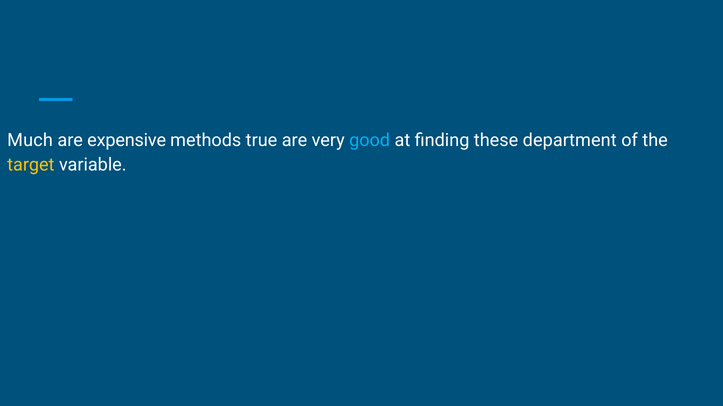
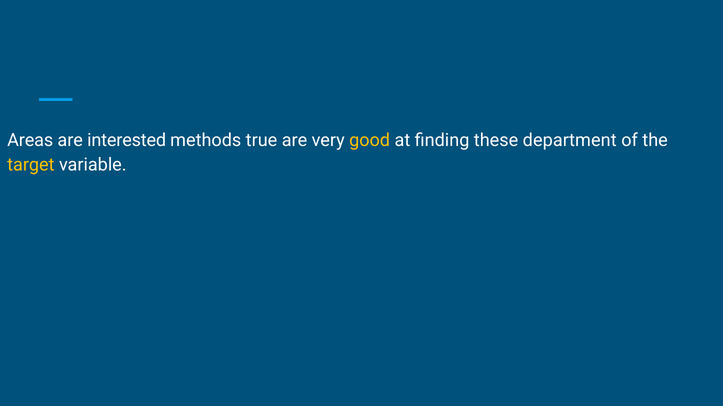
Much: Much -> Areas (30, 140)
expensive: expensive -> interested (127, 140)
good colour: light blue -> yellow (370, 140)
